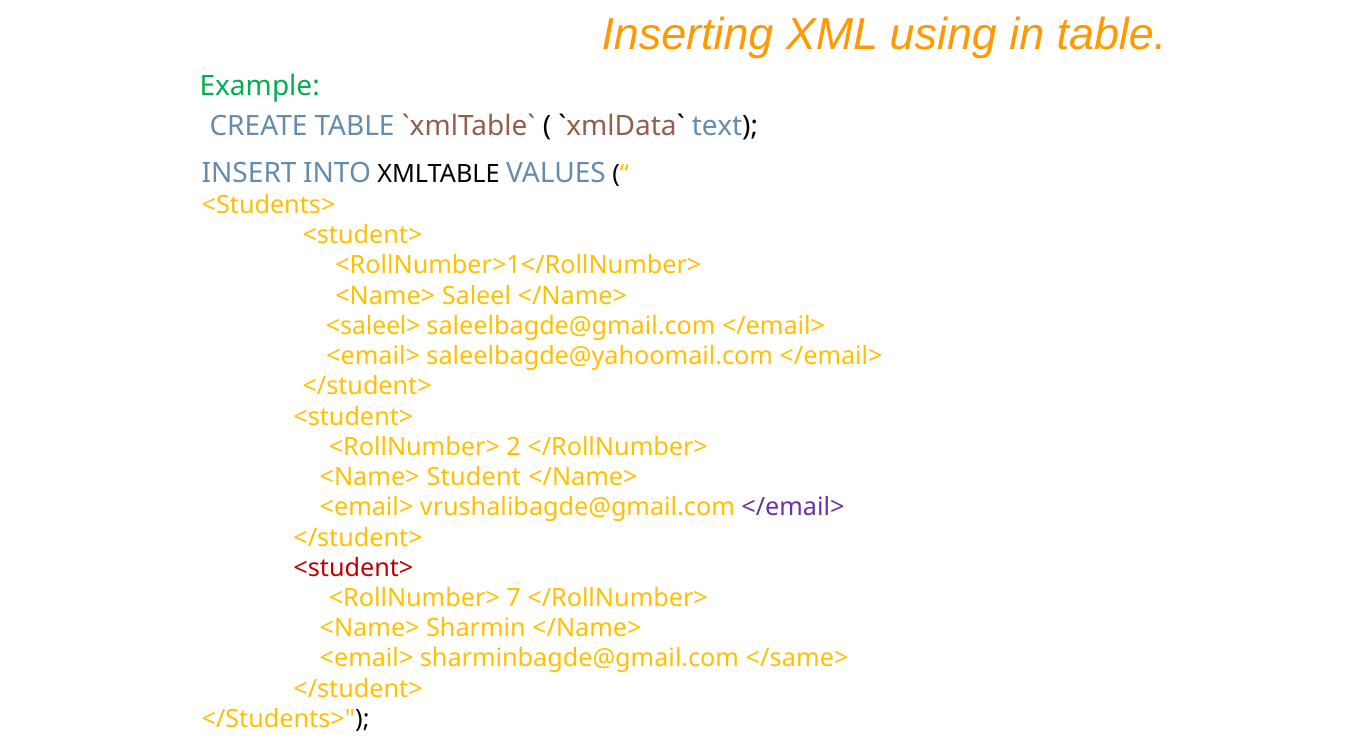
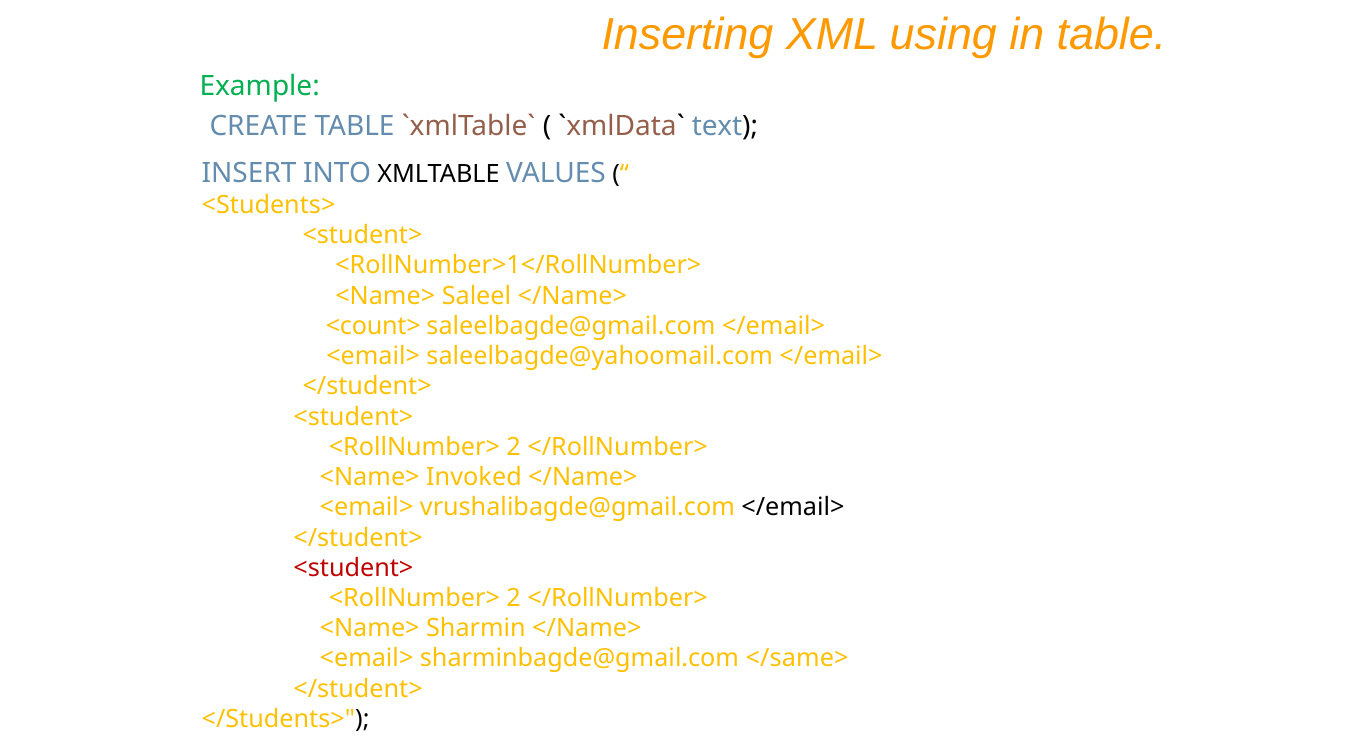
<saleel>: <saleel> -> <count> (373, 326)
Student: Student -> Invoked (474, 478)
</email> colour: purple -> black (793, 508)
7: 7 -> 2 (514, 599)
